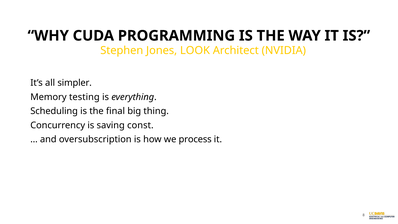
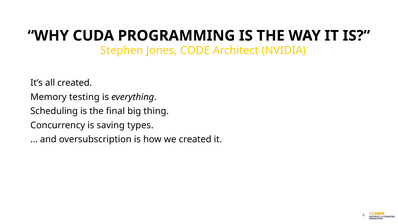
LOOK: LOOK -> CODE (195, 50)
all simpler: simpler -> created (75, 83)
const: const -> types (140, 125)
we process: process -> created (195, 139)
